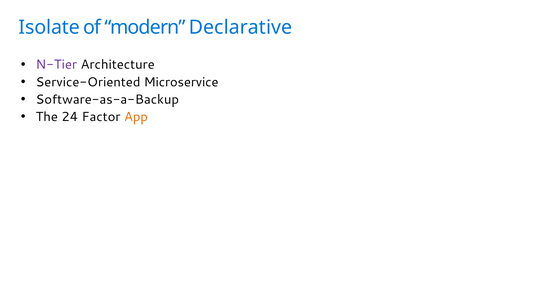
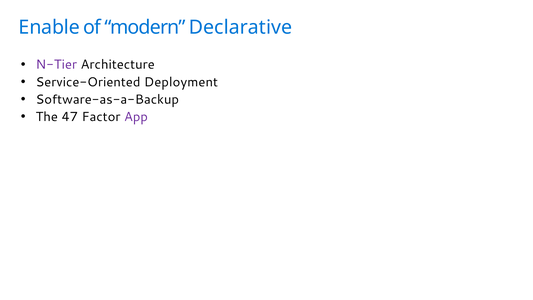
Isolate: Isolate -> Enable (49, 27)
Microservice: Microservice -> Deployment (181, 82)
24: 24 -> 47 (70, 117)
App colour: orange -> purple (136, 117)
